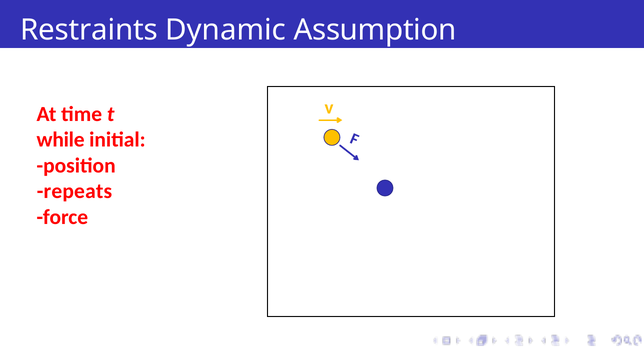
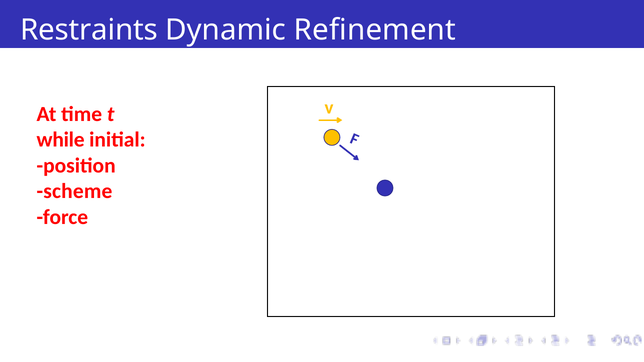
Assumption: Assumption -> Refinement (375, 30)
repeats: repeats -> scheme (74, 191)
